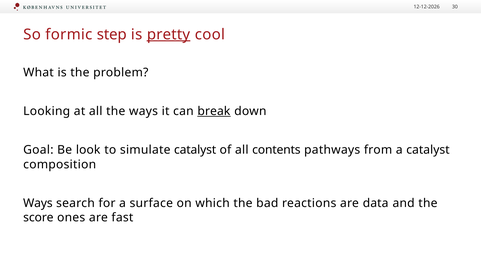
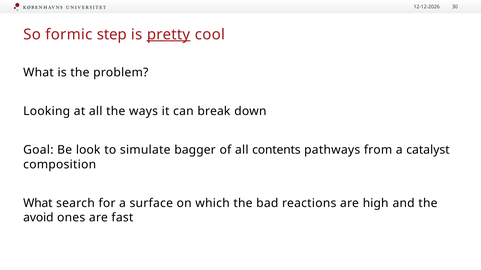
break underline: present -> none (214, 111)
simulate catalyst: catalyst -> bagger (195, 150)
Ways: Ways -> What (38, 204)
data: data -> high (376, 204)
score: score -> avoid (38, 218)
